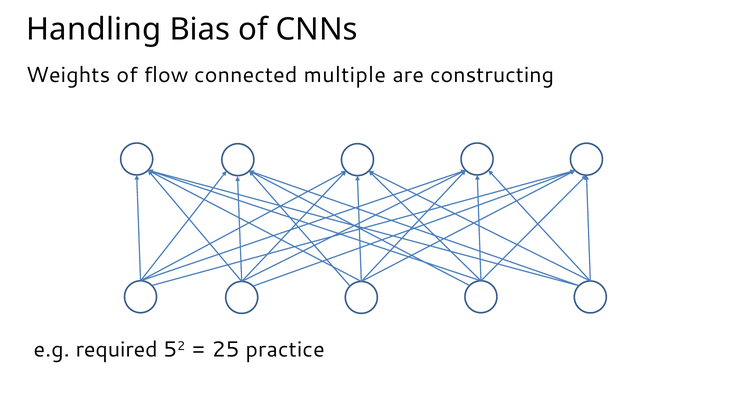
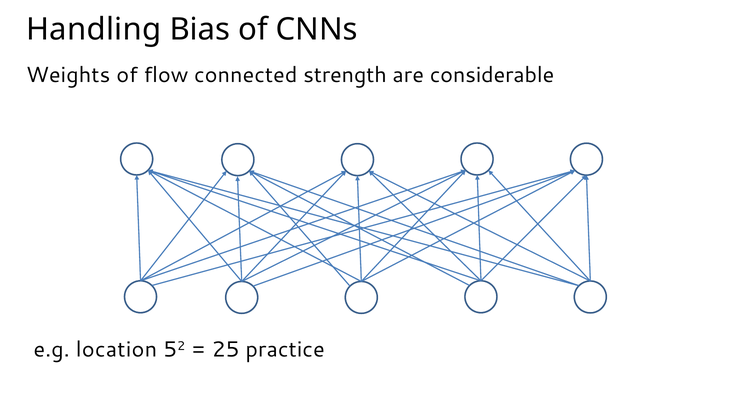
multiple: multiple -> strength (345, 75)
constructing: constructing -> considerable (492, 75)
required: required -> location (116, 349)
